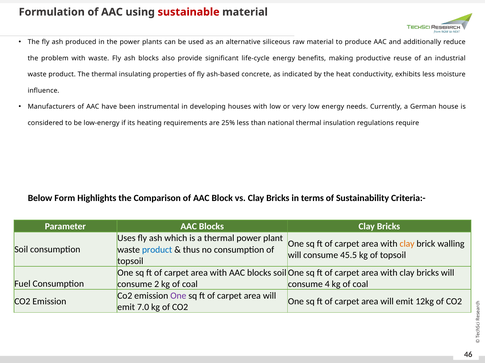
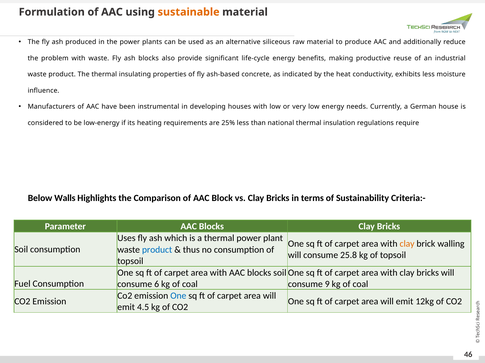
sustainable colour: red -> orange (189, 12)
Form: Form -> Walls (65, 198)
45.5: 45.5 -> 25.8 (349, 256)
2: 2 -> 6 (157, 285)
4: 4 -> 9 (327, 285)
One colour: purple -> blue (178, 296)
7.0: 7.0 -> 4.5 (143, 308)
